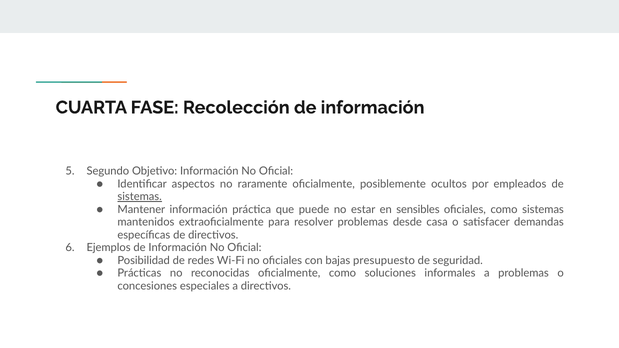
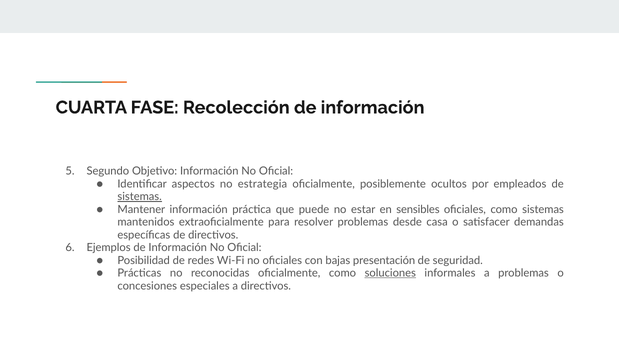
raramente: raramente -> estrategia (262, 184)
presupuesto: presupuesto -> presentación (384, 261)
soluciones underline: none -> present (390, 273)
